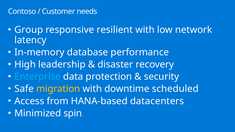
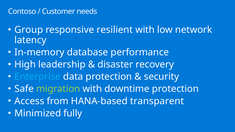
migration colour: yellow -> light green (58, 89)
downtime scheduled: scheduled -> protection (175, 89)
datacenters: datacenters -> transparent (157, 101)
spin: spin -> fully (73, 113)
